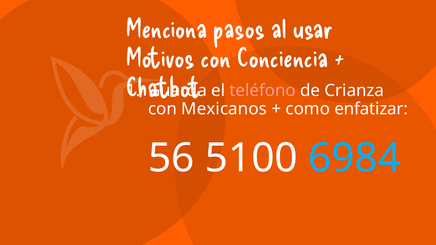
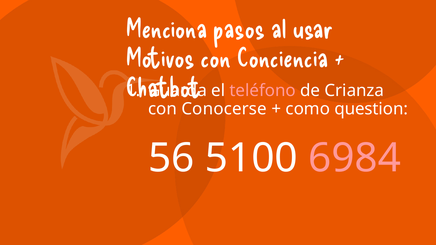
Mexicanos: Mexicanos -> Conocerse (224, 109)
enfatizar: enfatizar -> question (371, 109)
6984 colour: light blue -> pink (355, 158)
